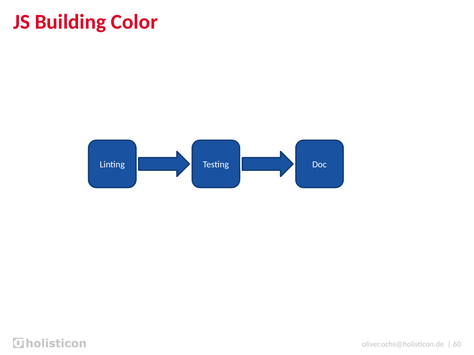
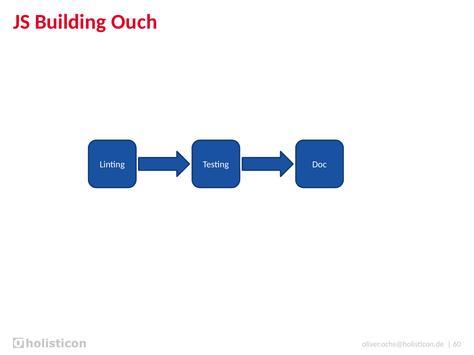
Color: Color -> Ouch (134, 22)
